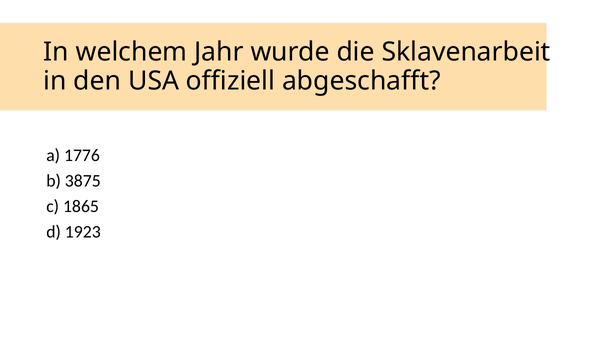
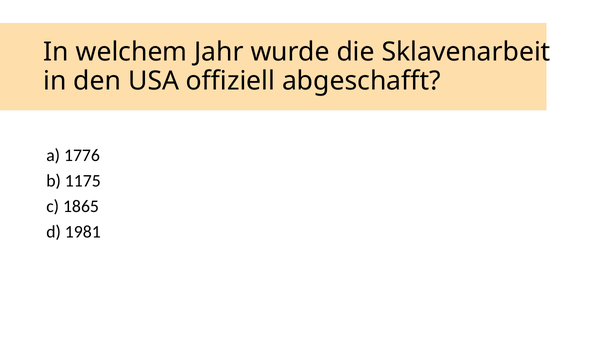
3875: 3875 -> 1175 (83, 181)
1923: 1923 -> 1981 (83, 232)
